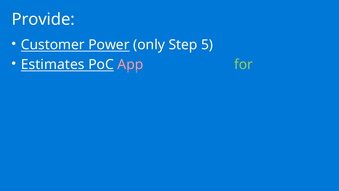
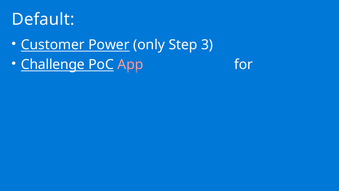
Provide: Provide -> Default (43, 19)
5: 5 -> 3 (207, 45)
Estimates: Estimates -> Challenge (53, 64)
for colour: light green -> white (243, 64)
